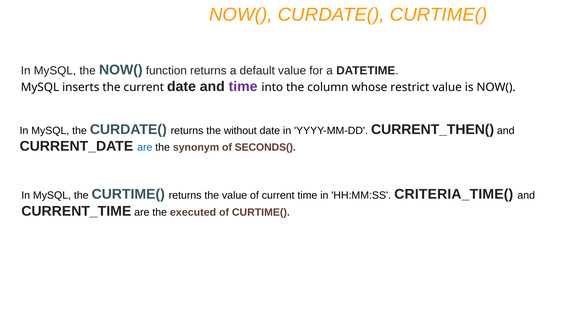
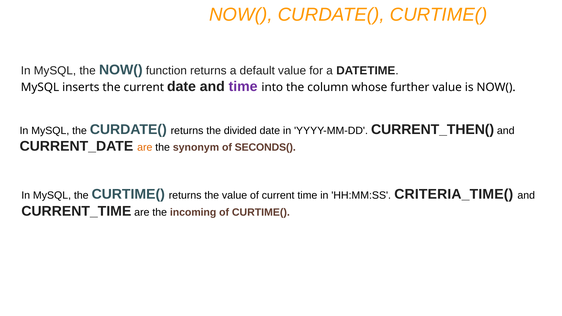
restrict: restrict -> further (410, 87)
without: without -> divided (240, 131)
are colour: blue -> orange (145, 147)
executed: executed -> incoming (193, 212)
